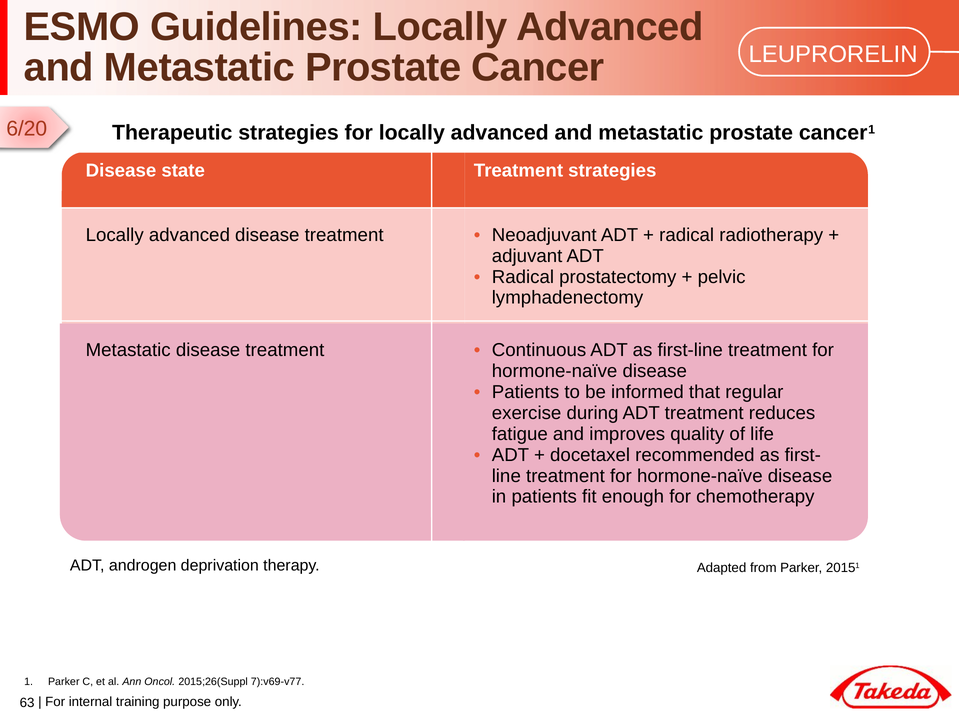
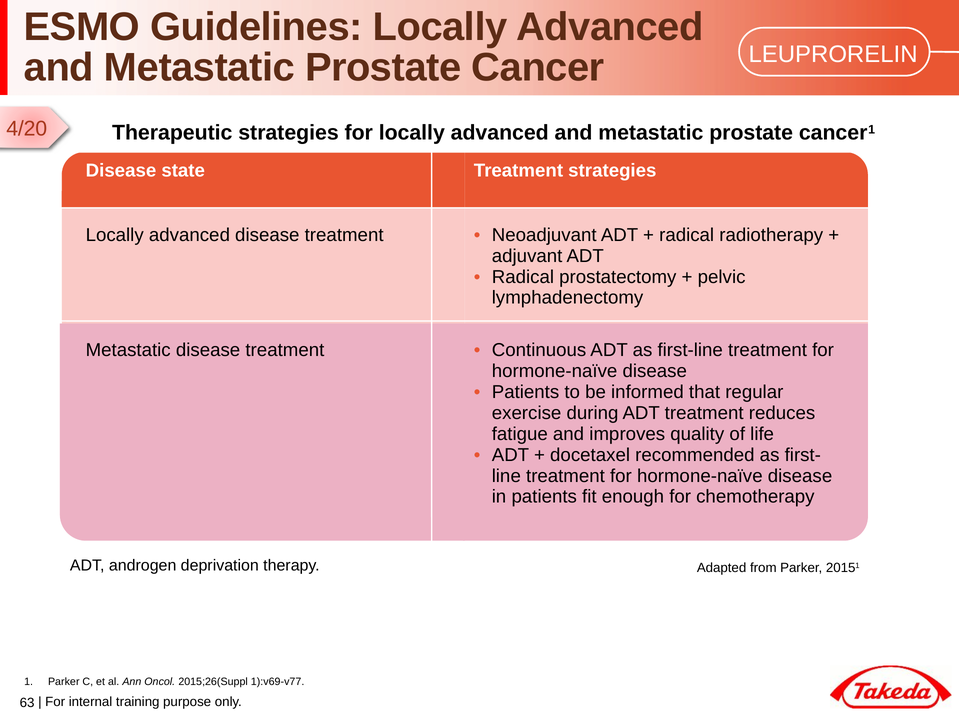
6/20: 6/20 -> 4/20 (27, 129)
7):v69-v77: 7):v69-v77 -> 1):v69-v77 (278, 682)
